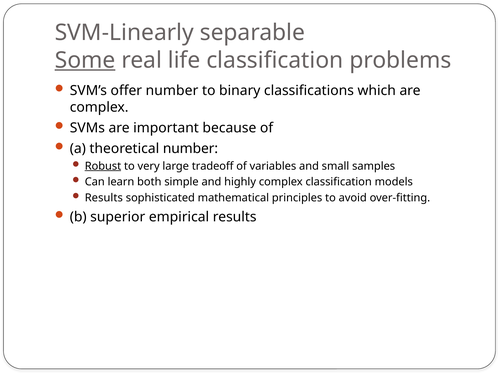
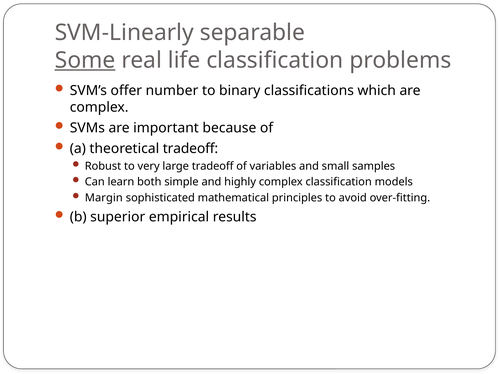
theoretical number: number -> tradeoff (190, 149)
Robust underline: present -> none (103, 166)
Results: Results -> Margin (104, 198)
